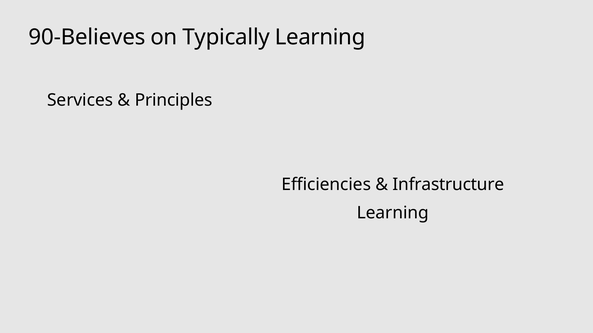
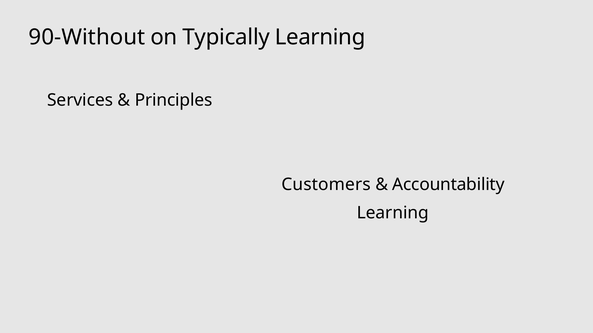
90-Believes: 90-Believes -> 90-Without (87, 37)
Efficiencies: Efficiencies -> Customers (326, 185)
Infrastructure: Infrastructure -> Accountability (448, 185)
